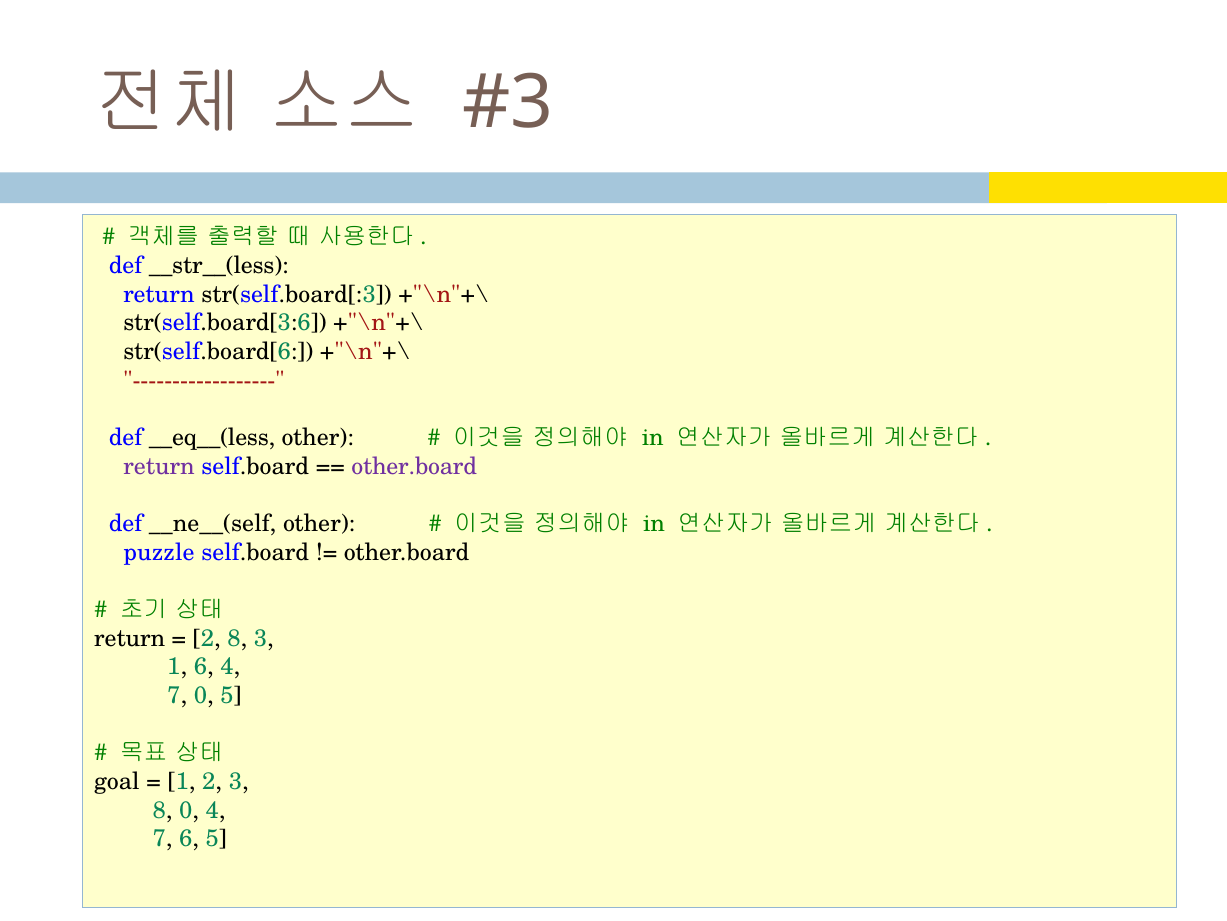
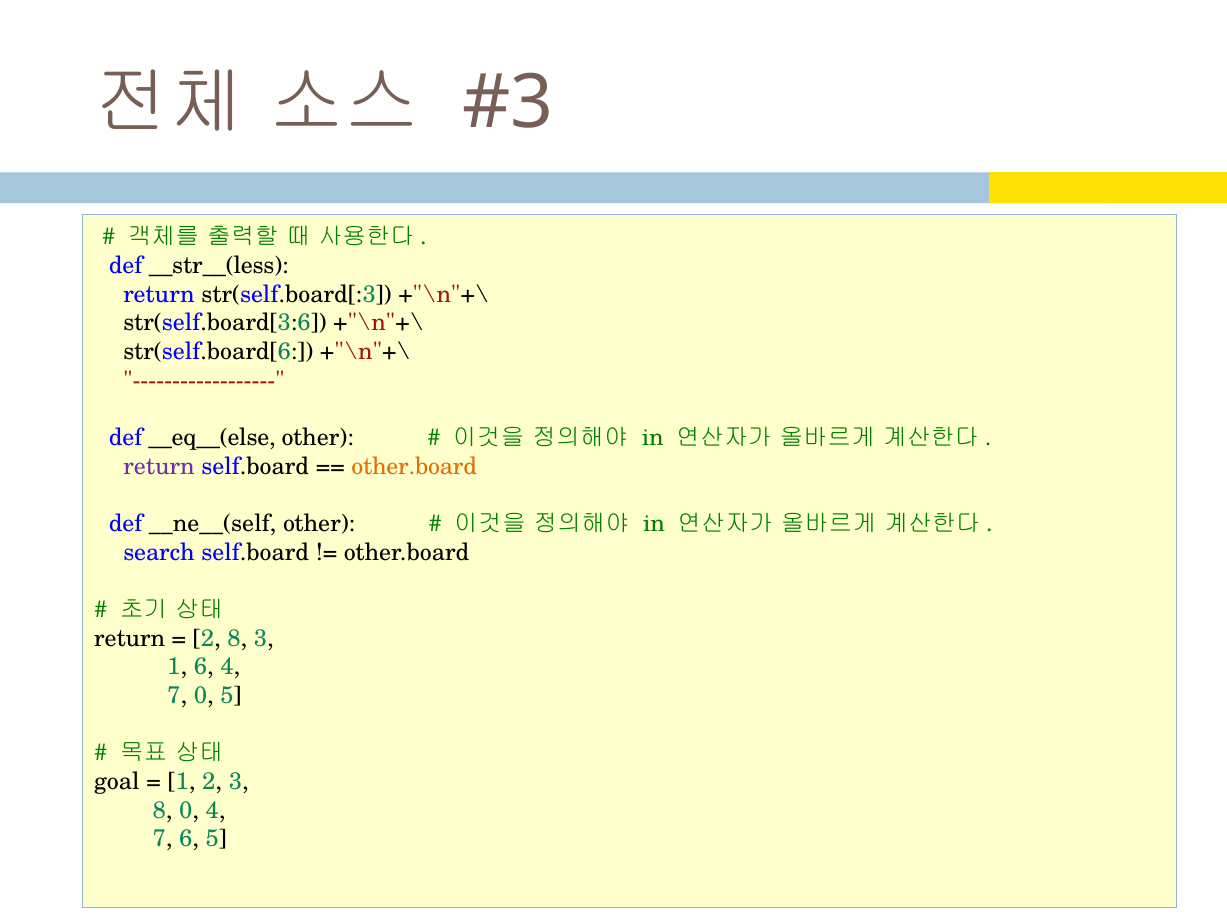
__eq__(less: __eq__(less -> __eq__(else (212, 437)
other.board colour: purple -> orange (414, 466)
puzzle: puzzle -> search (159, 552)
